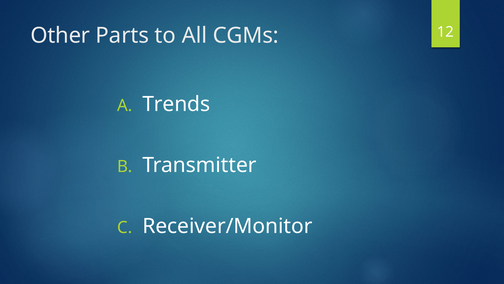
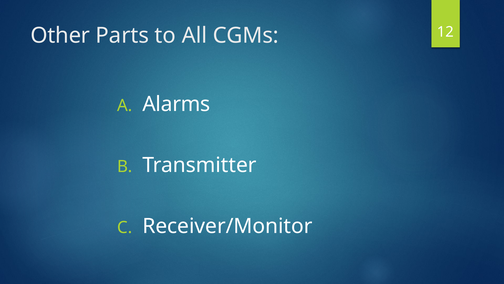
Trends: Trends -> Alarms (176, 104)
